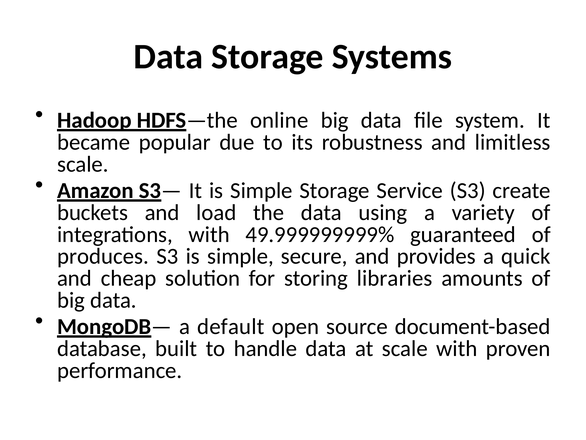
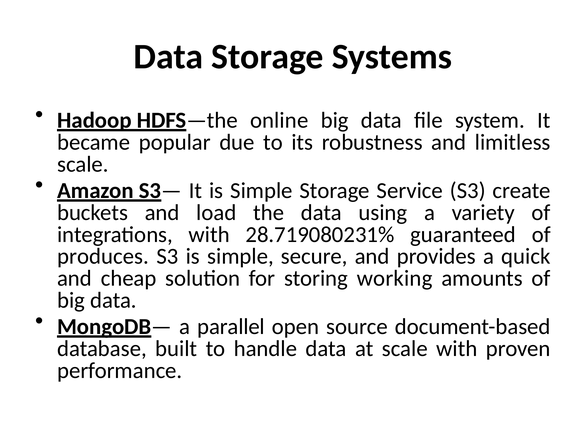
49.999999999%: 49.999999999% -> 28.719080231% (320, 234)
libraries: libraries -> working (395, 278)
default: default -> parallel (231, 326)
